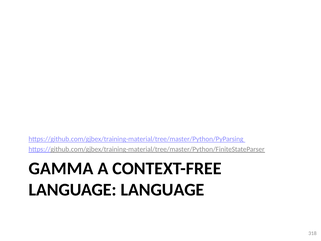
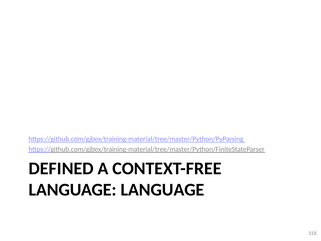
GAMMA: GAMMA -> DEFINED (61, 168)
